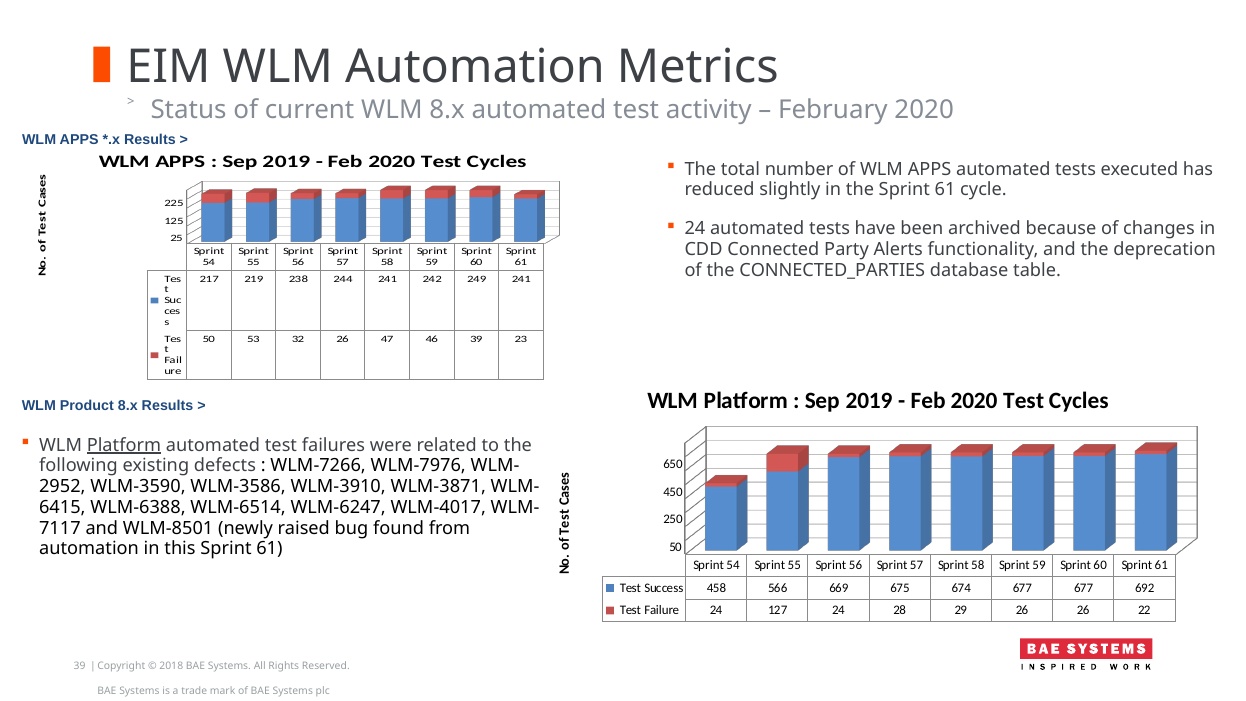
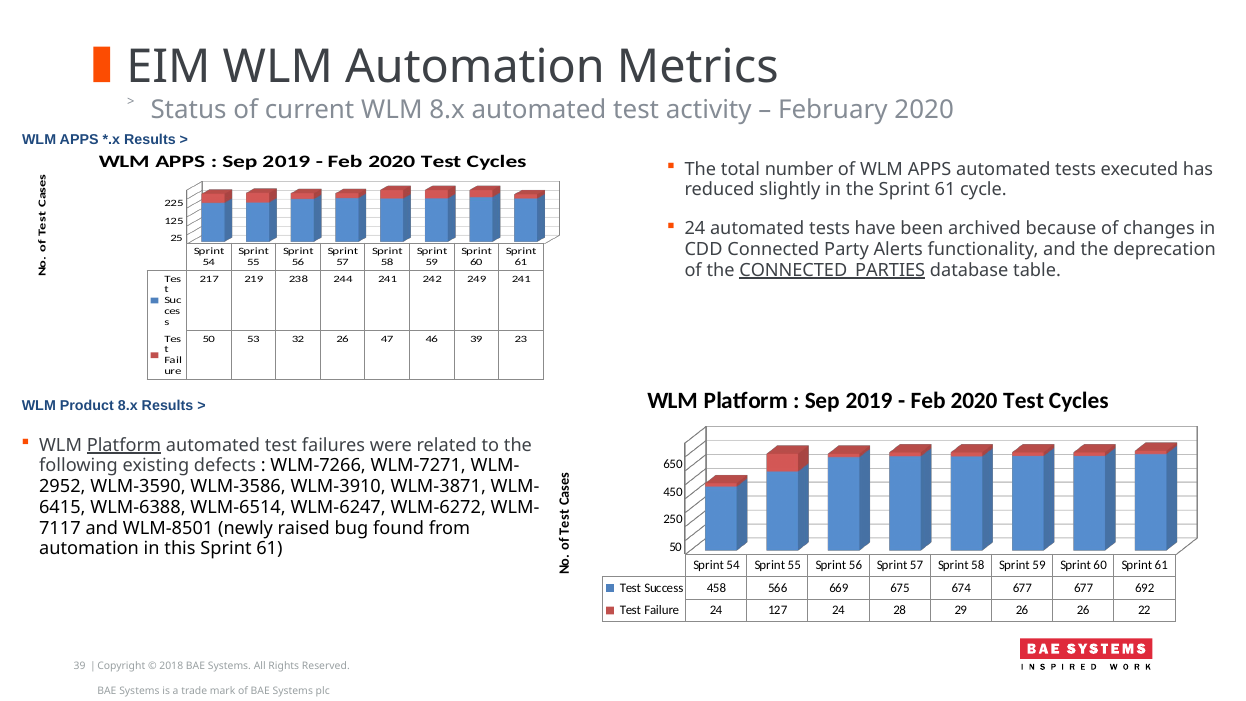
CONNECTED_PARTIES underline: none -> present (832, 270)
WLM-7976: WLM-7976 -> WLM-7271 (418, 466)
WLM-4017: WLM-4017 -> WLM-6272 (438, 507)
